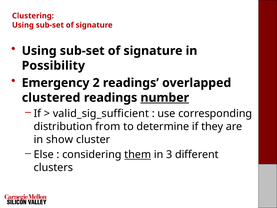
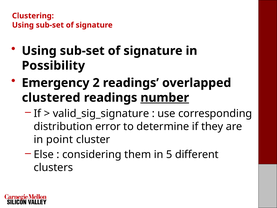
valid_sig_sufficient: valid_sig_sufficient -> valid_sig_signature (101, 113)
from: from -> error (108, 126)
show: show -> point (60, 139)
them underline: present -> none (138, 154)
3: 3 -> 5 (169, 154)
